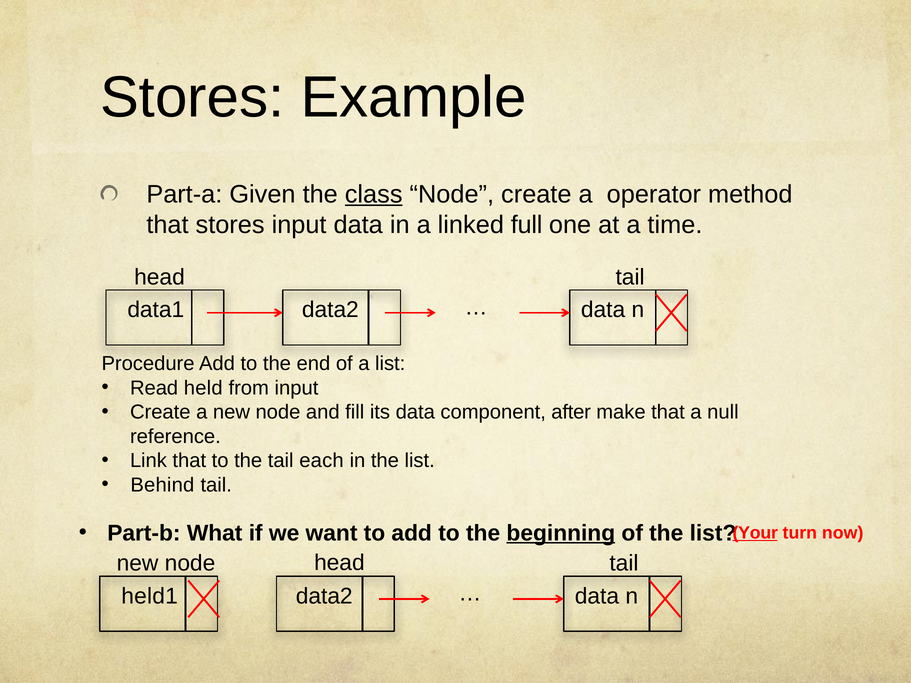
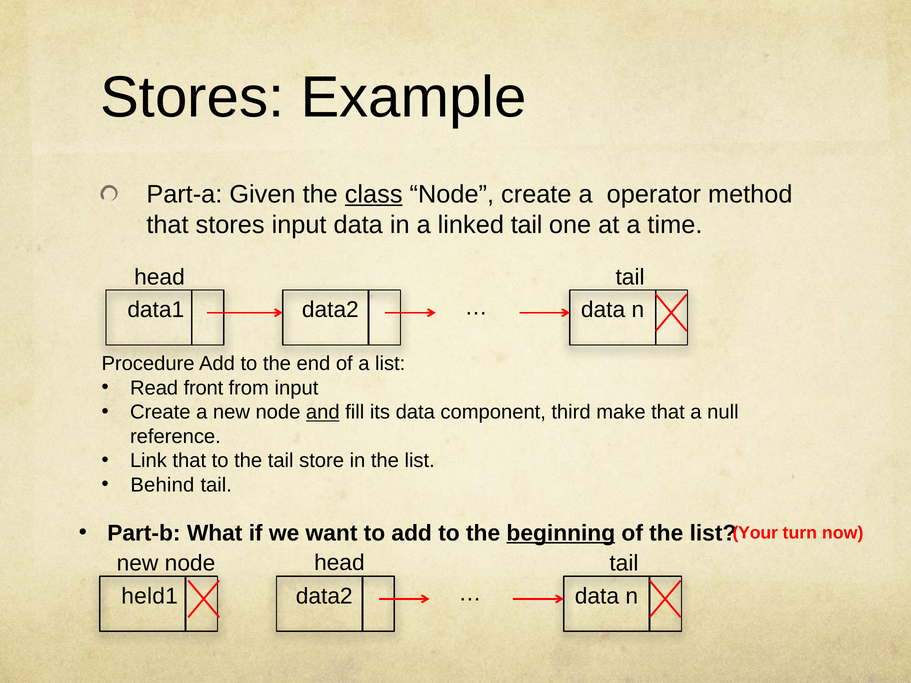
linked full: full -> tail (527, 225)
held: held -> front (203, 388)
and underline: none -> present (323, 412)
after: after -> third (571, 412)
each: each -> store (322, 461)
Your underline: present -> none (755, 533)
